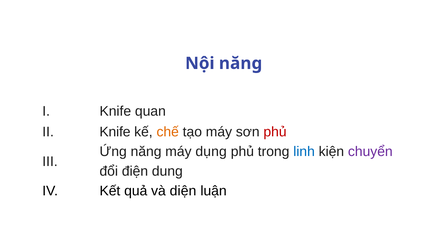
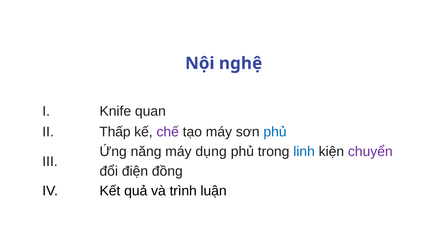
Nội năng: năng -> nghệ (241, 63)
II Knife: Knife -> Thấp (115, 132)
chế colour: orange -> purple (168, 132)
phủ colour: red -> blue (275, 132)
dung: dung -> đồng (167, 171)
diện: diện -> trình (183, 191)
